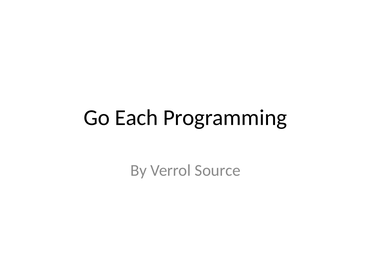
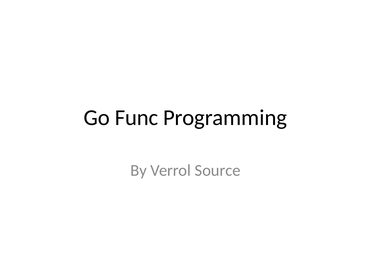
Each: Each -> Func (137, 118)
